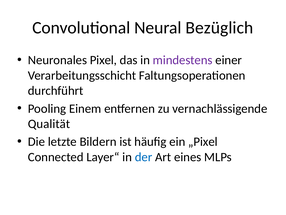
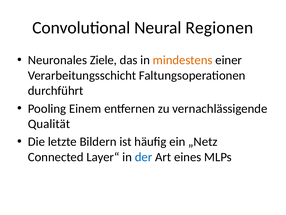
Bezüglich: Bezüglich -> Regionen (219, 28)
Pixel: Pixel -> Ziele (103, 60)
mindestens colour: purple -> orange (183, 60)
„Pixel: „Pixel -> „Netz (203, 141)
